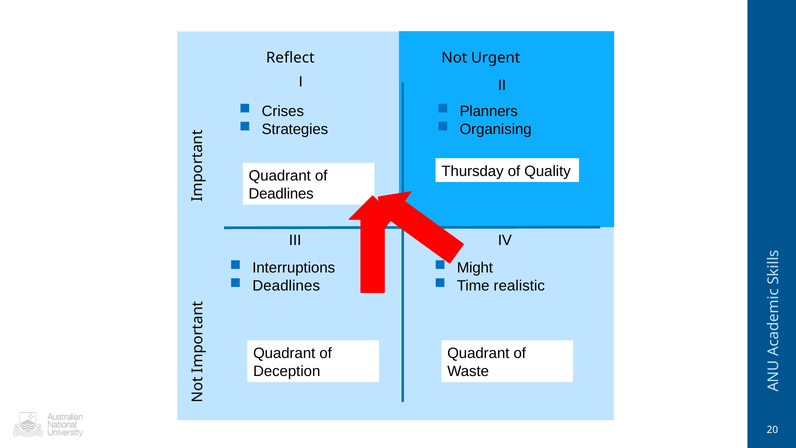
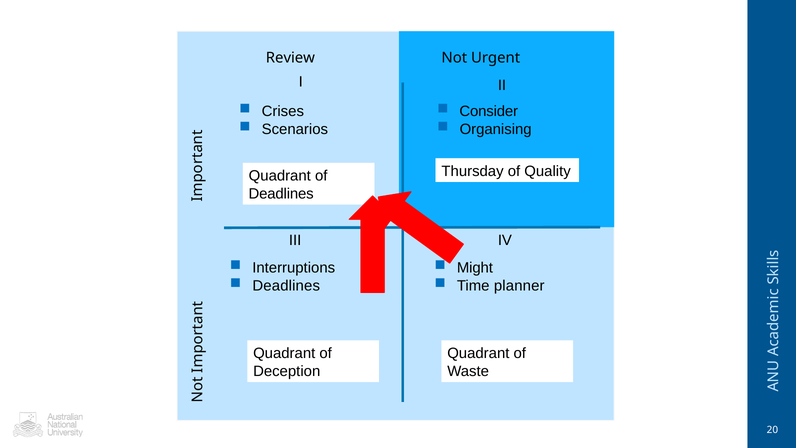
Reflect: Reflect -> Review (290, 58)
Planners: Planners -> Consider (489, 111)
Strategies: Strategies -> Scenarios (295, 129)
realistic: realistic -> planner (519, 286)
